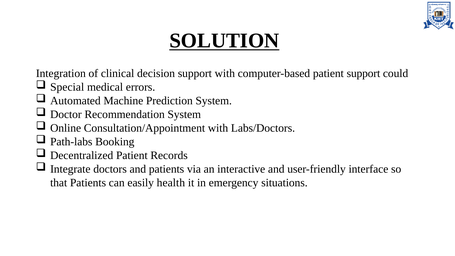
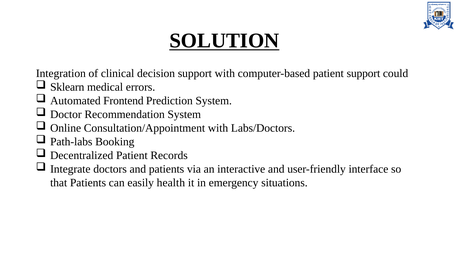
Special: Special -> Sklearn (67, 87)
Machine: Machine -> Frontend (123, 101)
